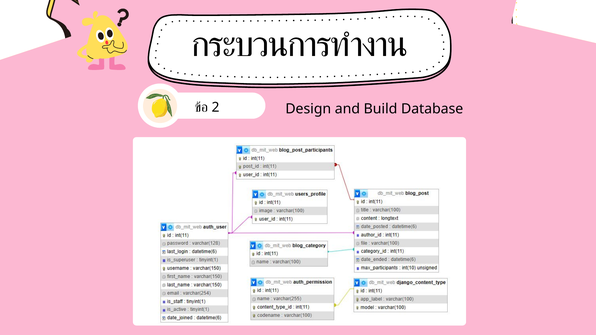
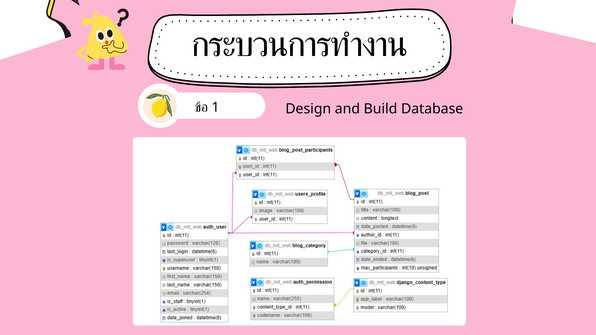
2: 2 -> 1 (216, 107)
